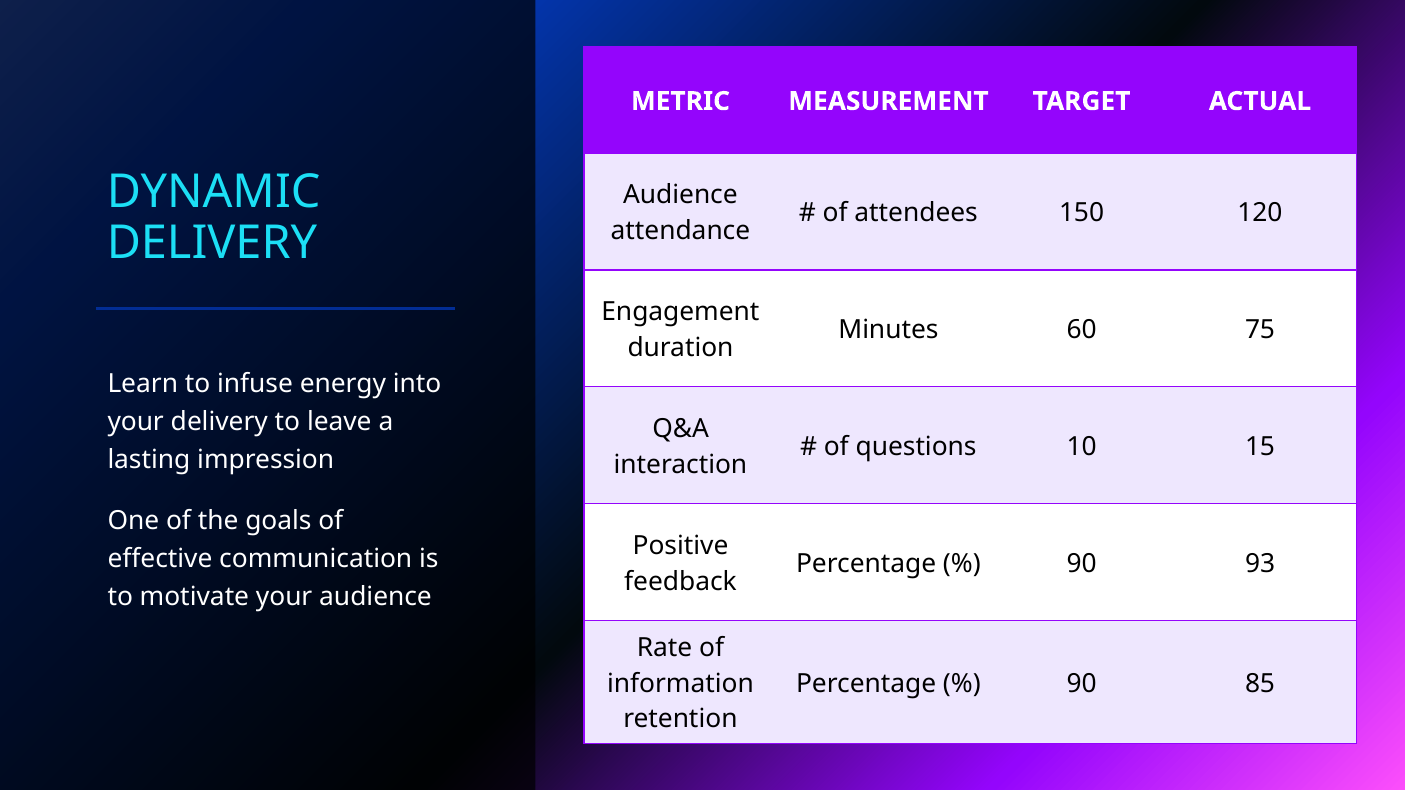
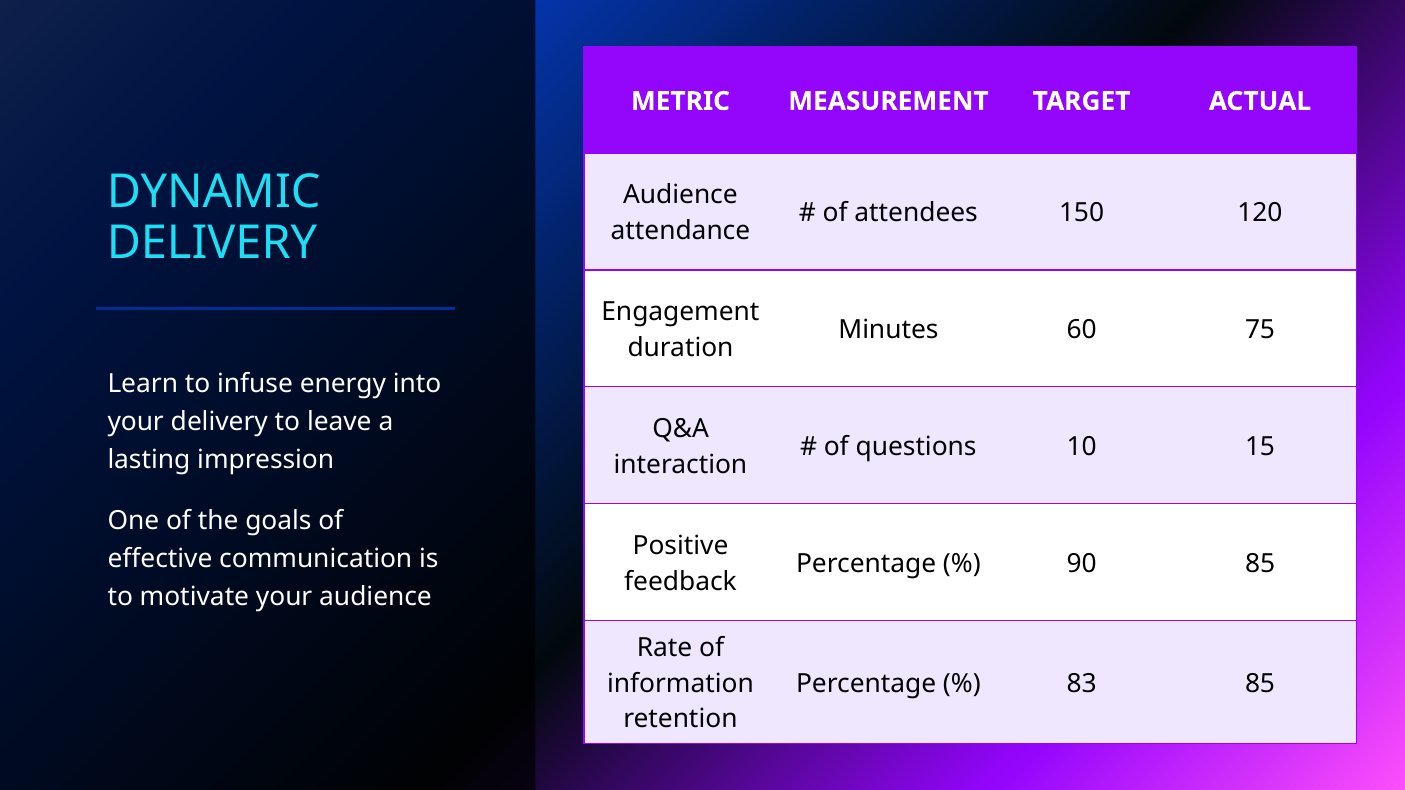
90 93: 93 -> 85 (1260, 564)
90: 90 -> 83 (1082, 684)
